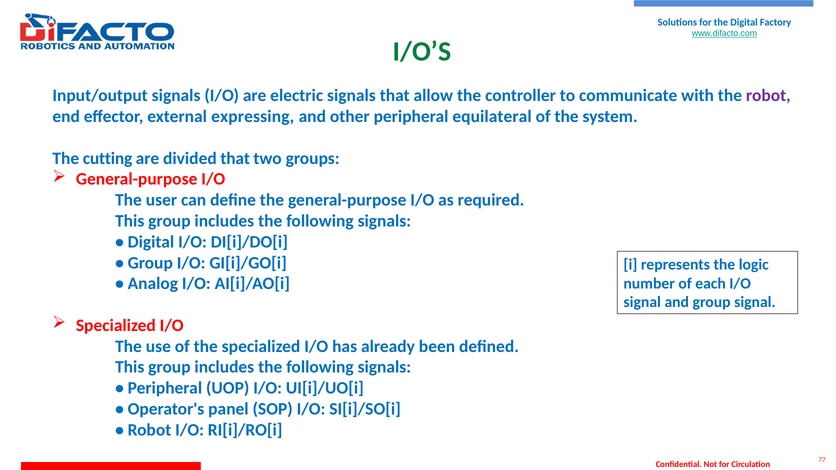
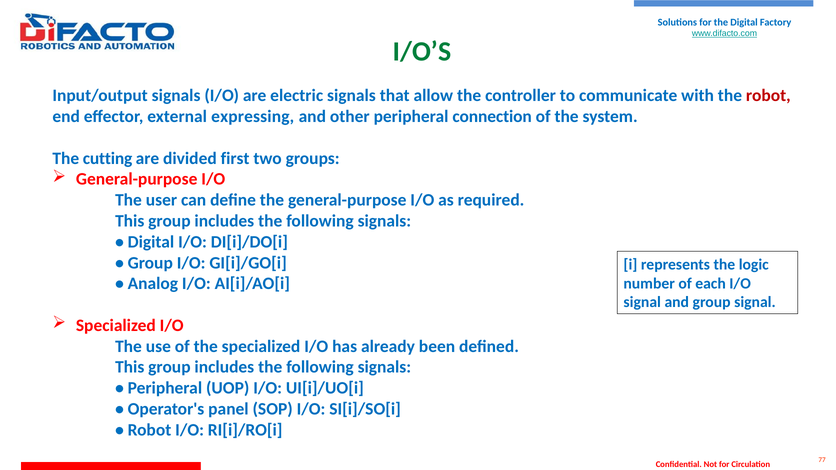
robot colour: purple -> red (768, 96)
equilateral: equilateral -> connection (492, 117)
divided that: that -> first (235, 158)
